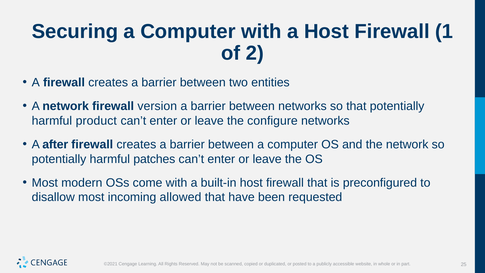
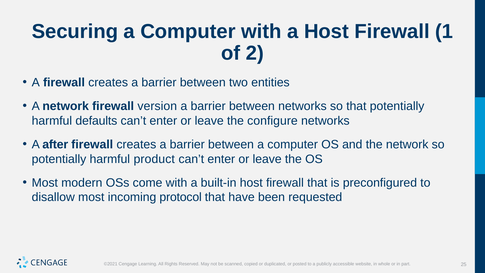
product: product -> defaults (96, 121)
patches: patches -> product (154, 159)
allowed: allowed -> protocol (181, 197)
